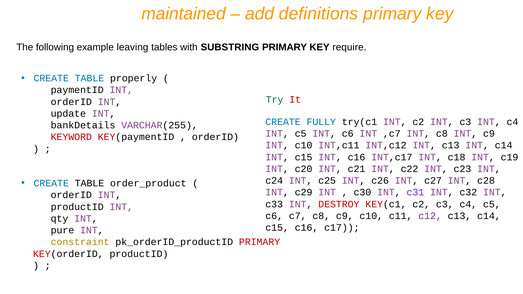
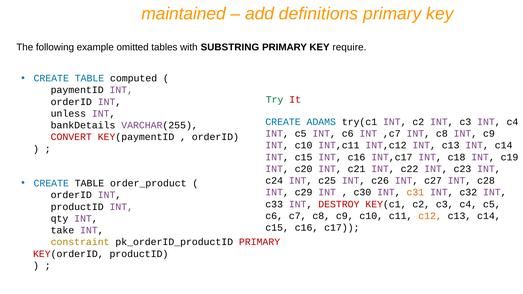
leaving: leaving -> omitted (133, 47)
properly: properly -> computed (134, 78)
update: update -> unless (68, 114)
FULLY: FULLY -> ADAMS (321, 122)
KEYWORD: KEYWORD -> CONVERT (71, 137)
c31 colour: purple -> orange (415, 193)
c12 colour: purple -> orange (430, 216)
pure: pure -> take (62, 230)
